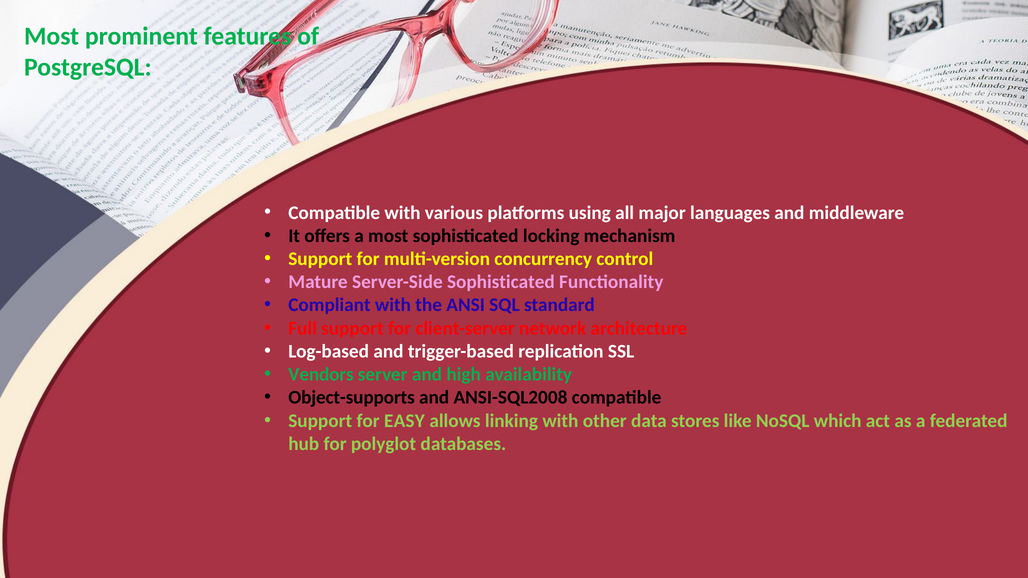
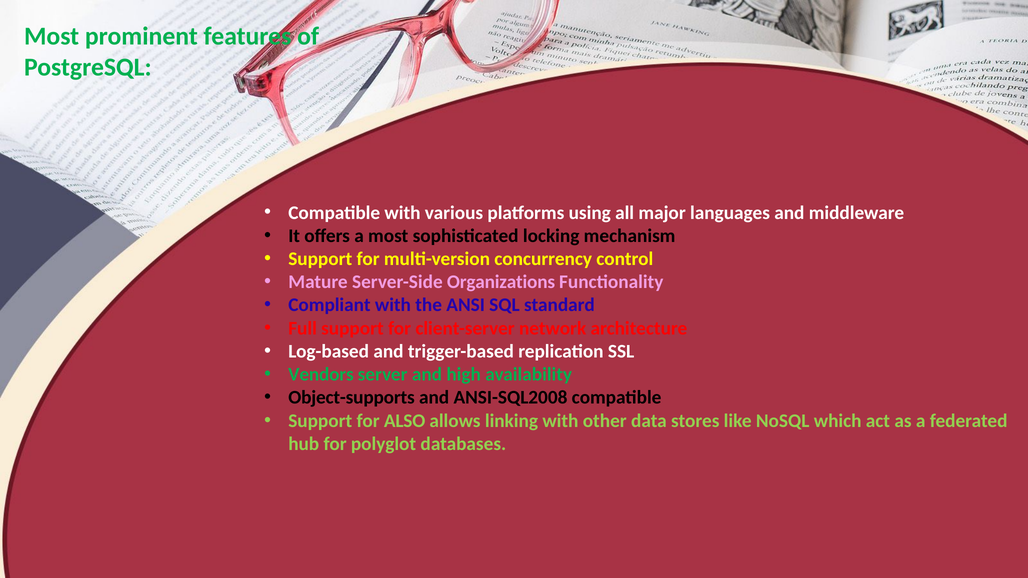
Server-Side Sophisticated: Sophisticated -> Organizations (501, 282)
EASY: EASY -> ALSO (405, 421)
